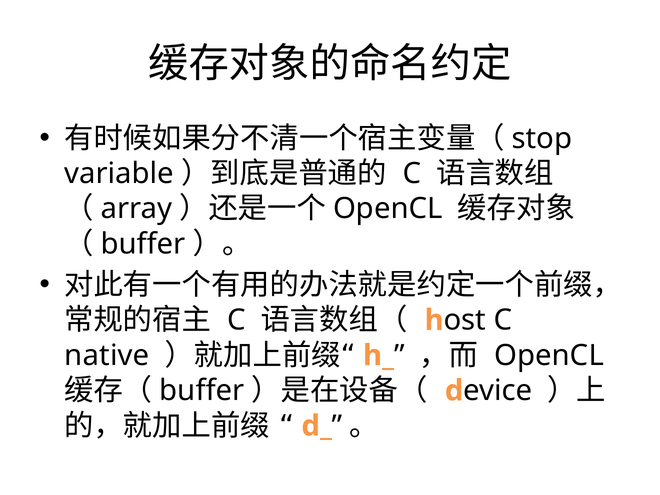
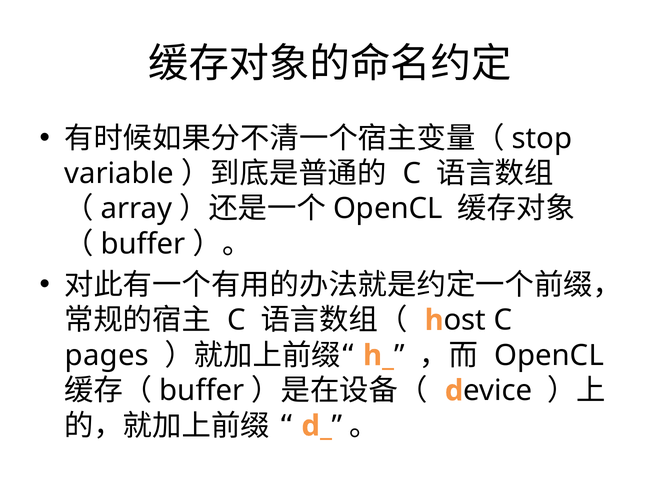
native: native -> pages (107, 356)
